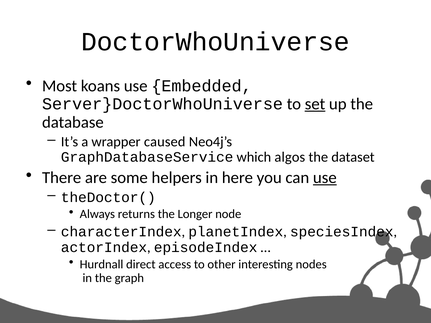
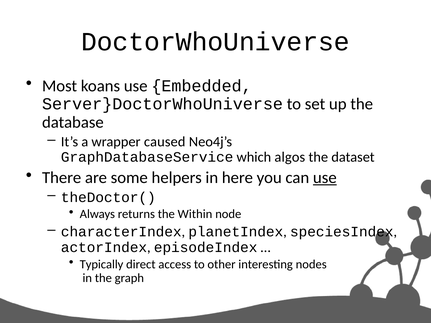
set underline: present -> none (315, 104)
Longer: Longer -> Within (195, 214)
Hurdnall: Hurdnall -> Typically (102, 264)
